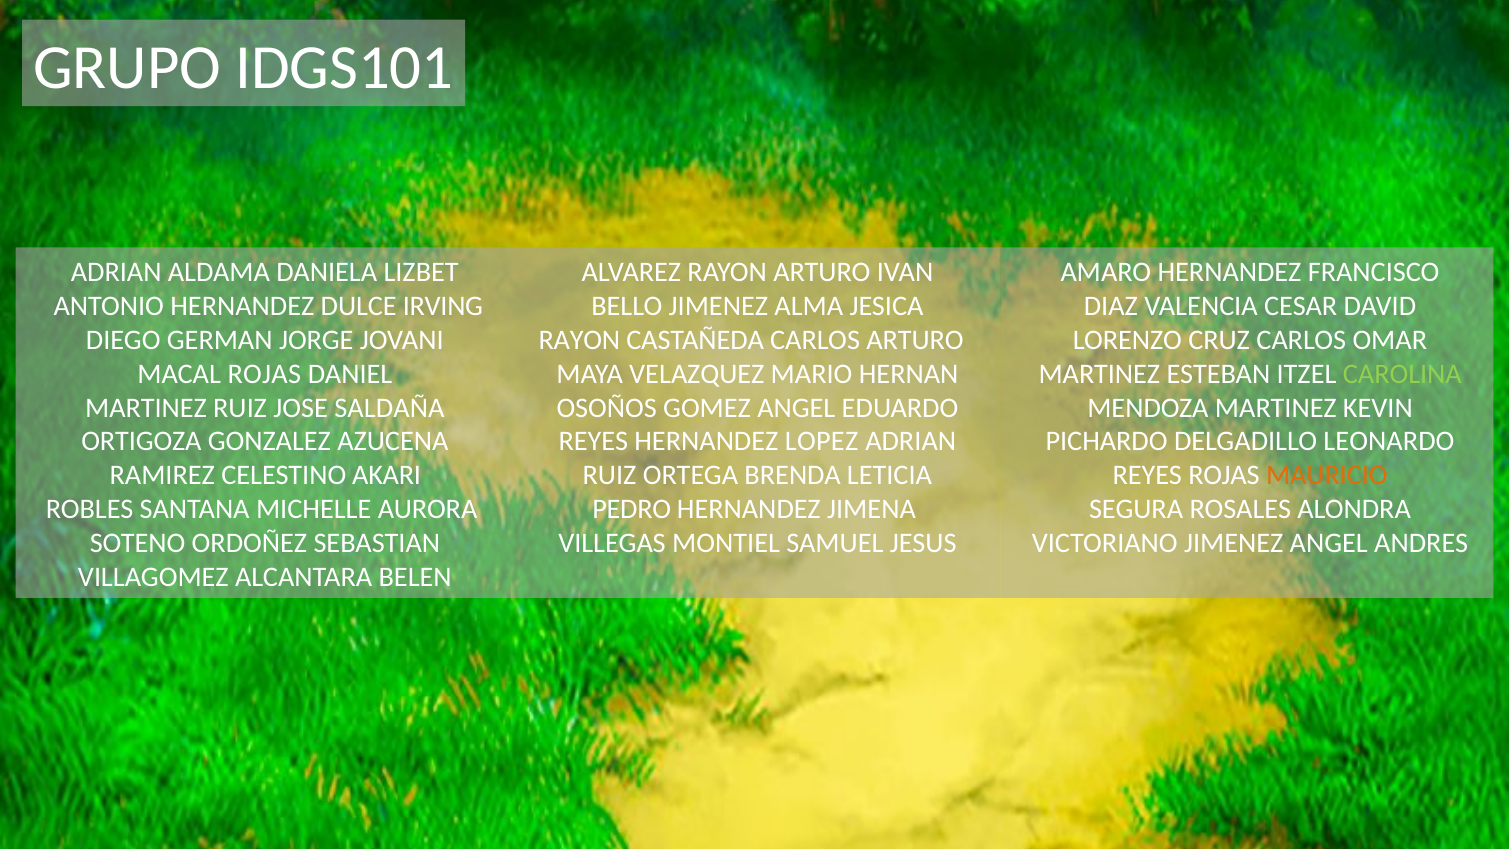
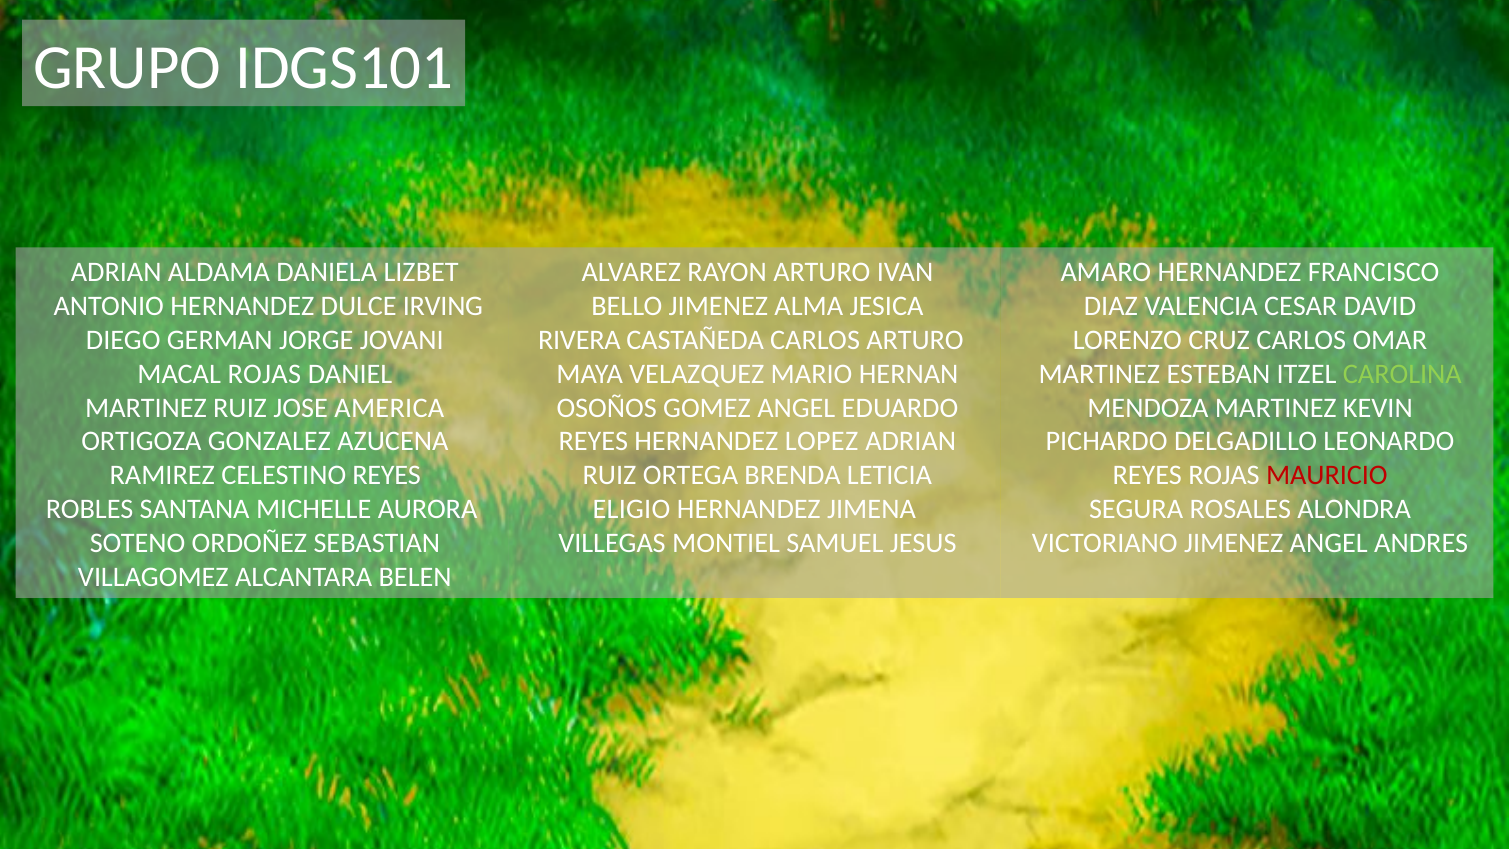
RAYON: RAYON -> RIVERA (579, 340)
SALDAÑA: SALDAÑA -> AMERICA (389, 408)
CELESTINO AKARI: AKARI -> REYES (387, 475)
MAURICIO colour: orange -> red (1327, 475)
PEDRO: PEDRO -> ELIGIO (631, 509)
